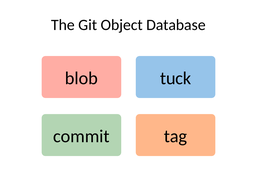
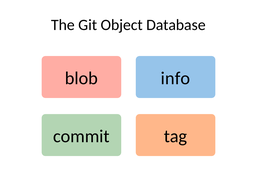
tuck: tuck -> info (175, 78)
